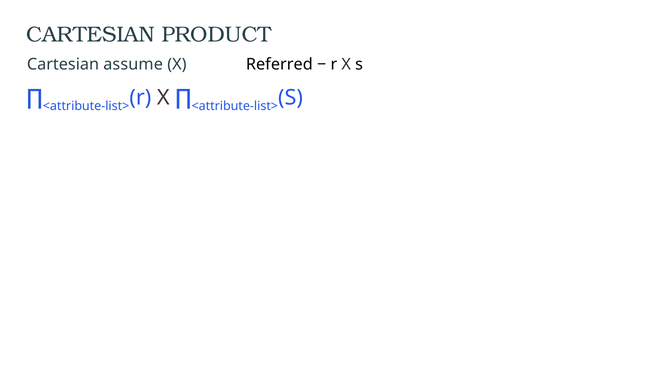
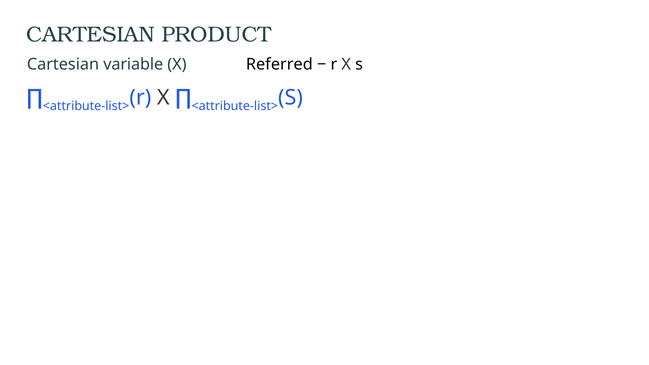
assume: assume -> variable (133, 65)
